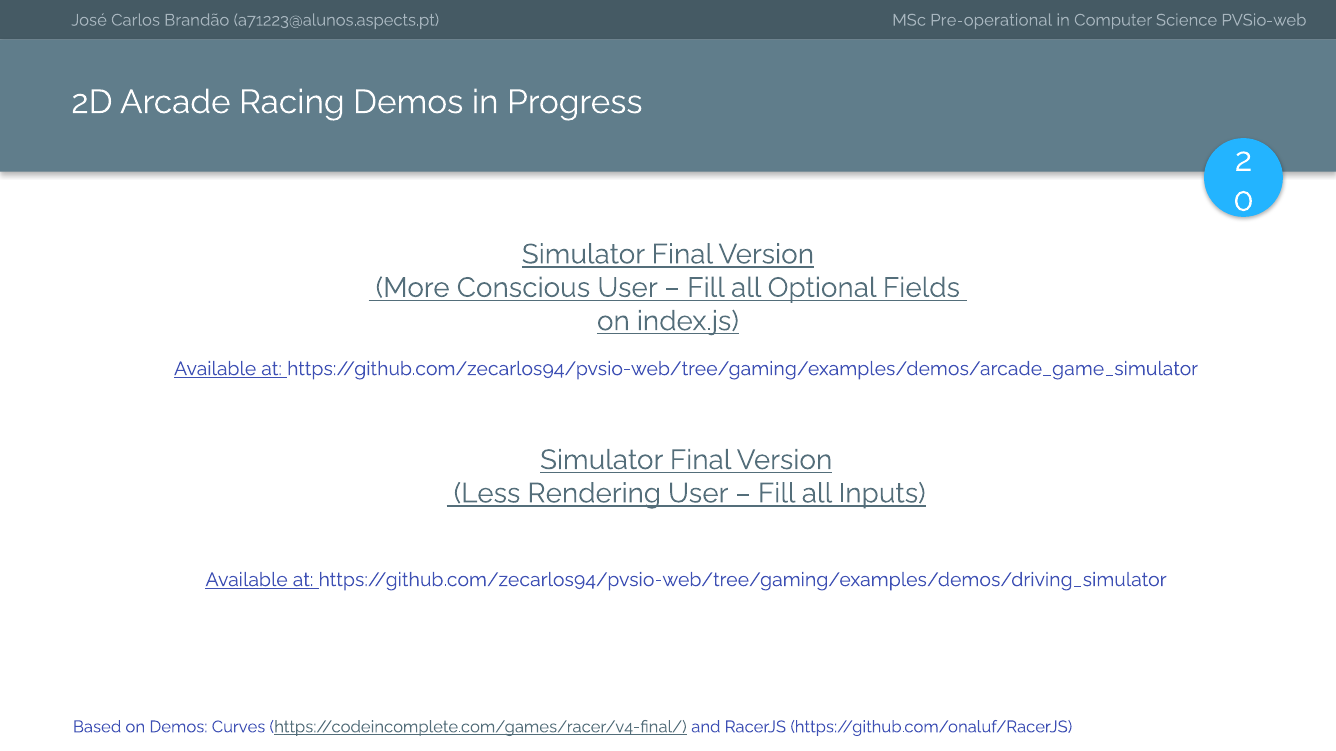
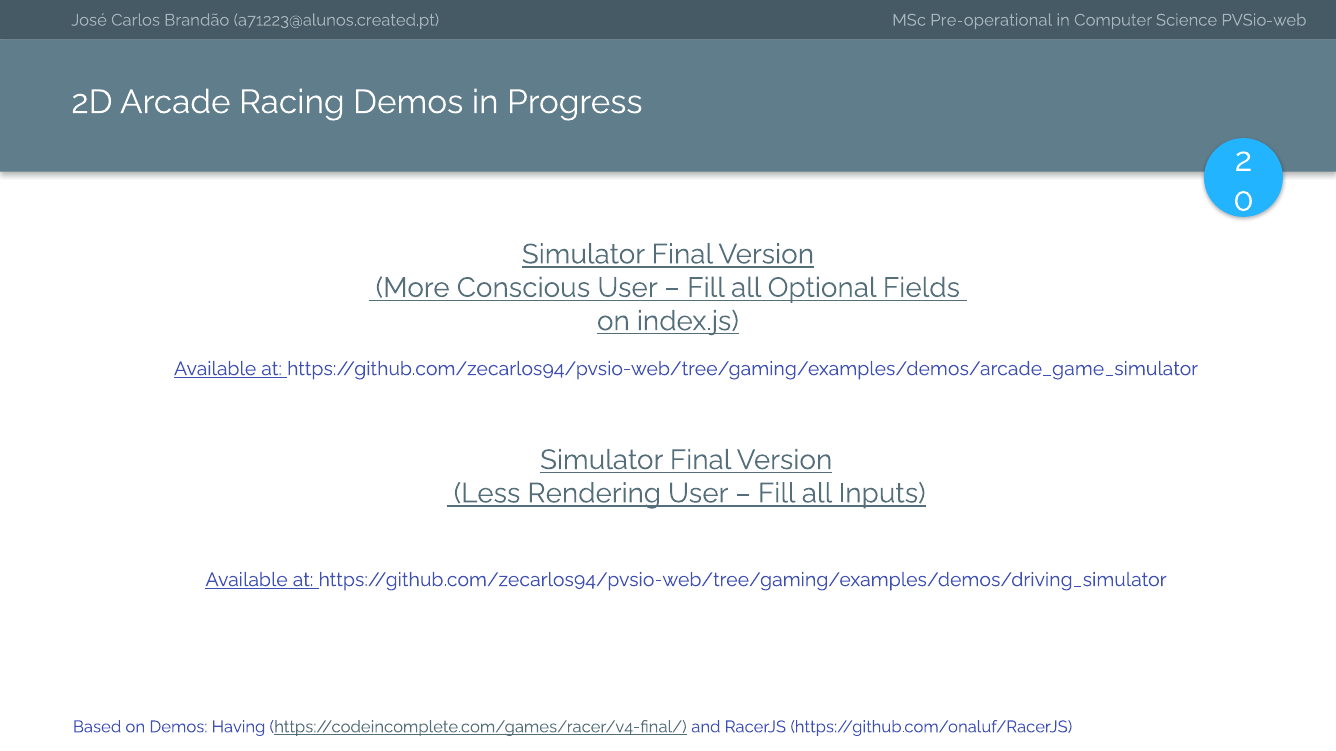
a71223@alunos.aspects.pt: a71223@alunos.aspects.pt -> a71223@alunos.created.pt (336, 20)
Curves: Curves -> Having (239, 727)
